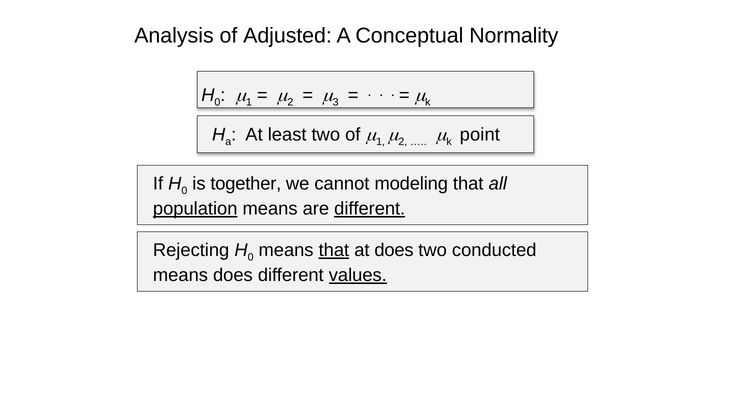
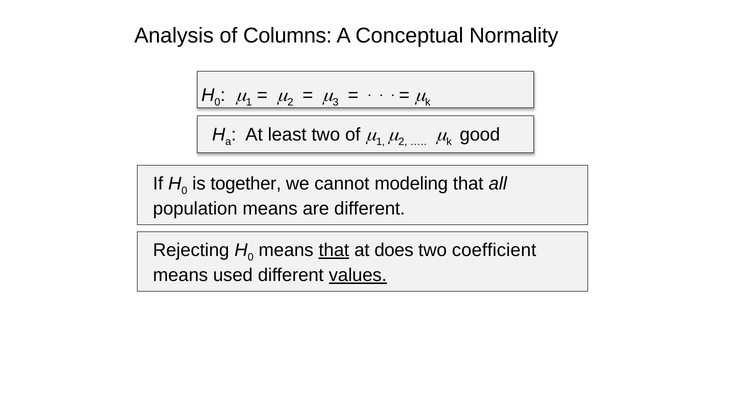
Adjusted: Adjusted -> Columns (288, 35)
point: point -> good (480, 134)
population underline: present -> none (195, 208)
different underline: present -> none (370, 208)
conducted: conducted -> coefficient (494, 250)
means does: does -> used (233, 275)
